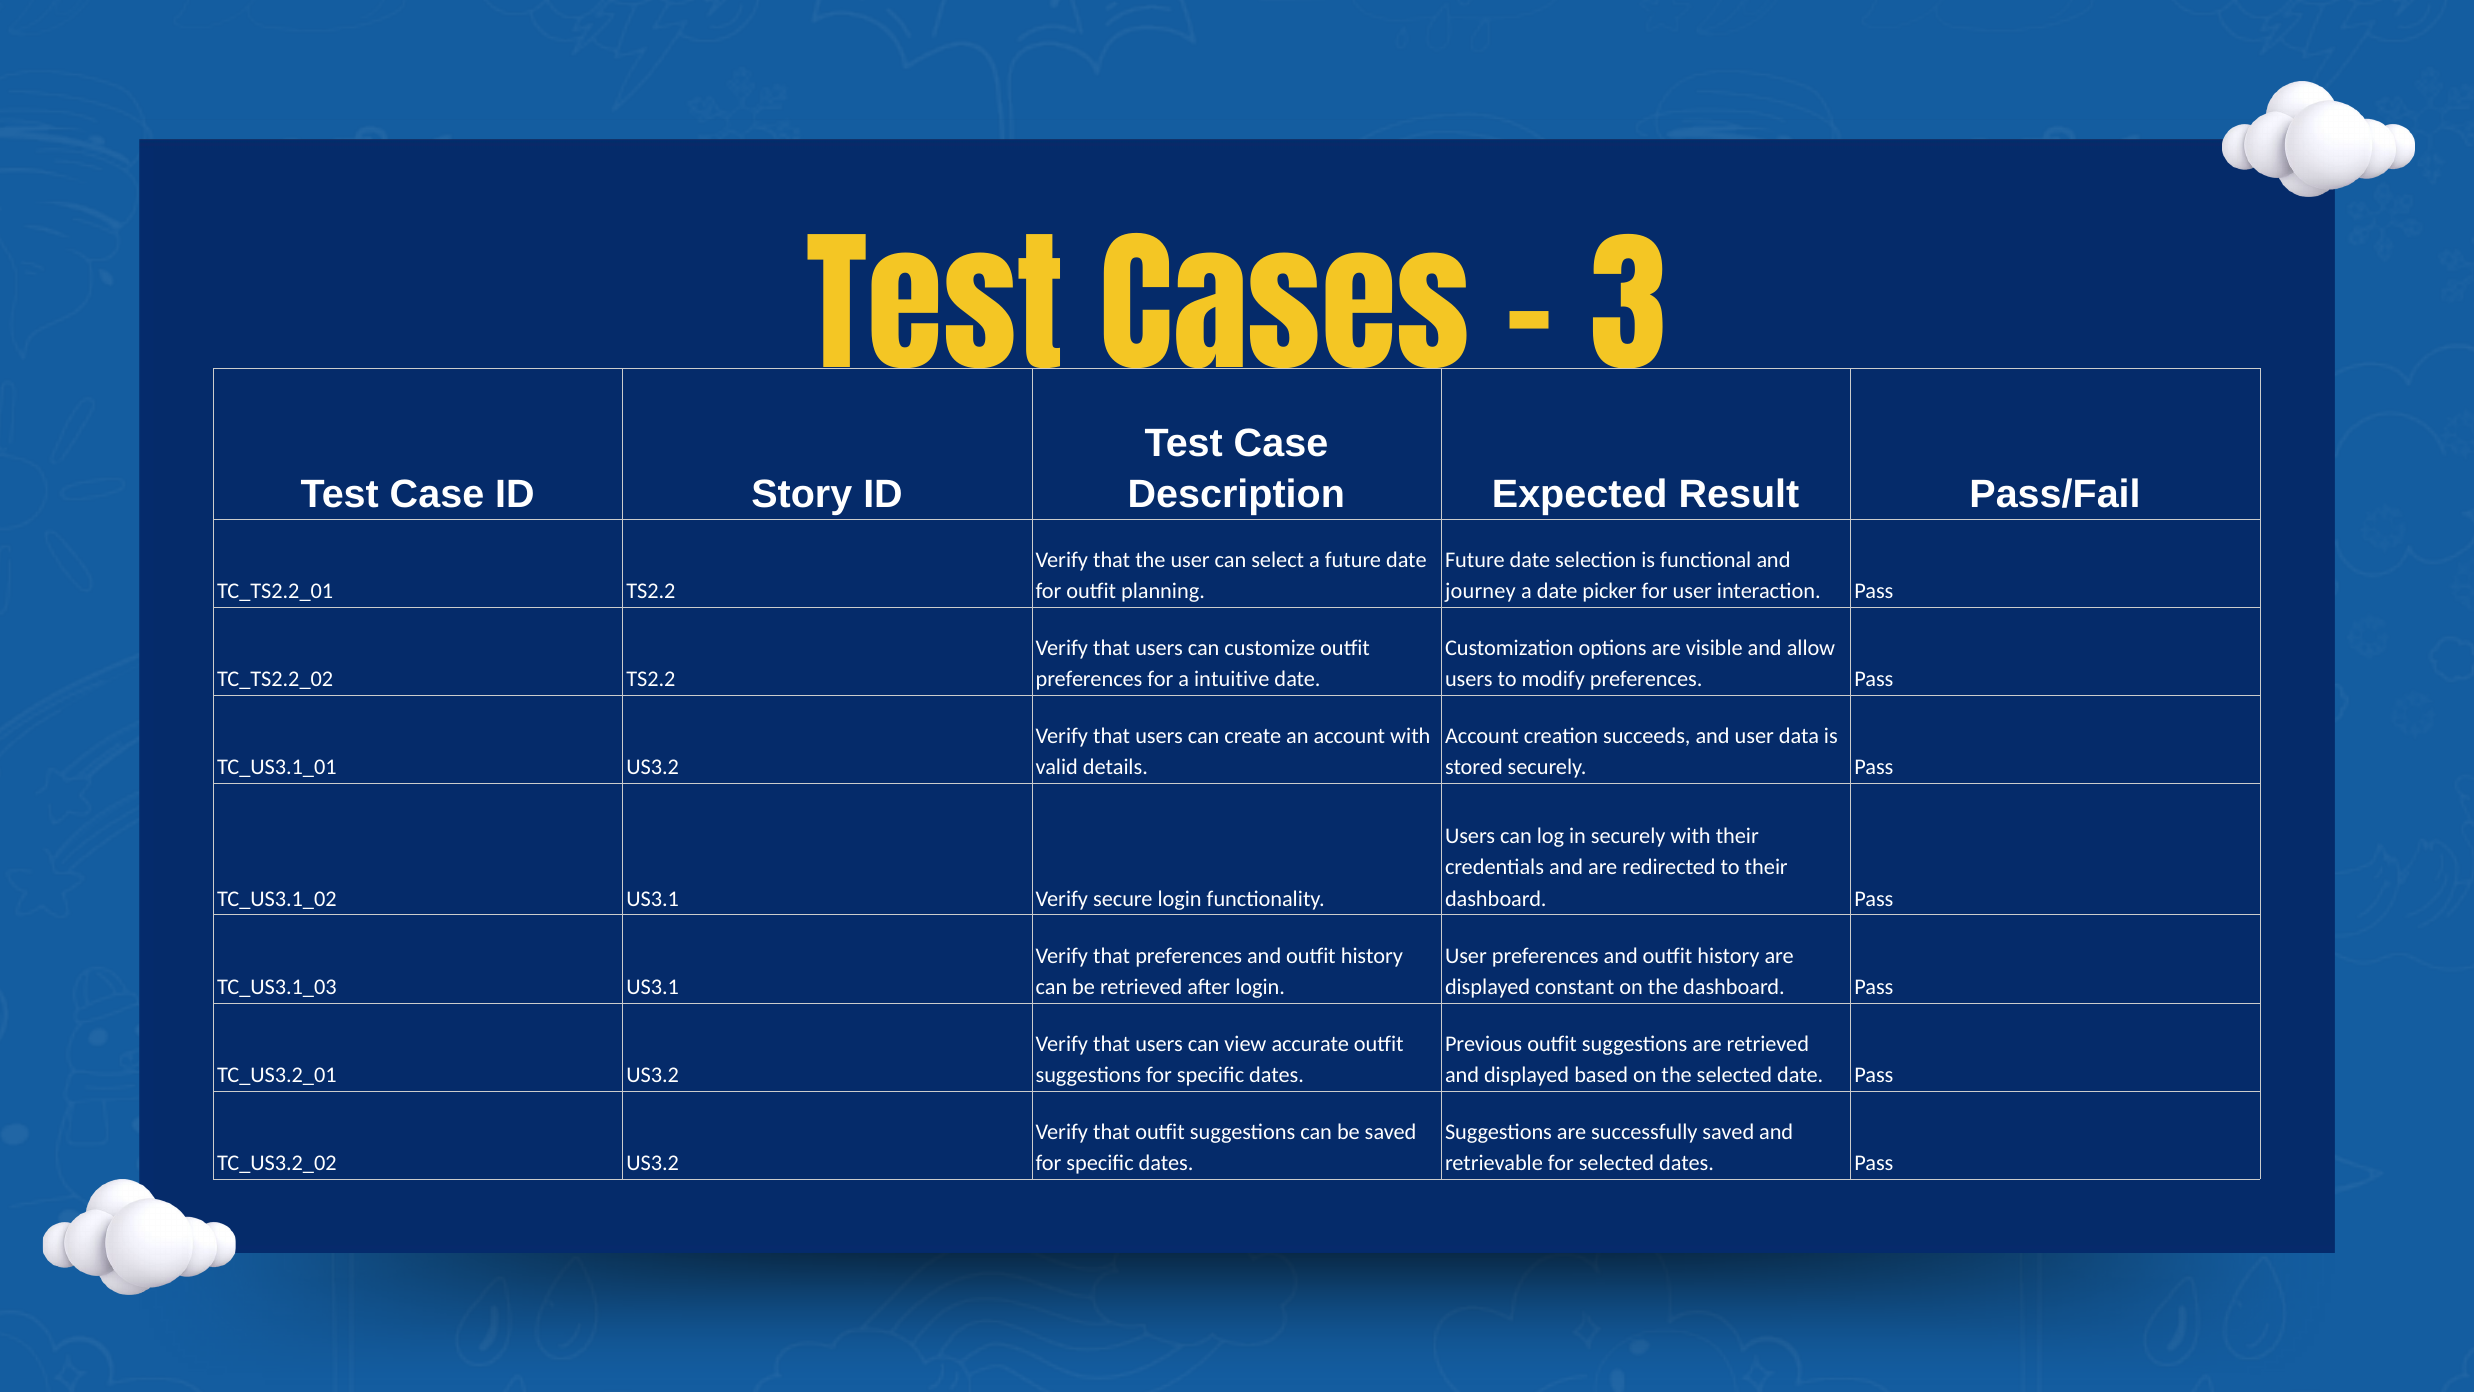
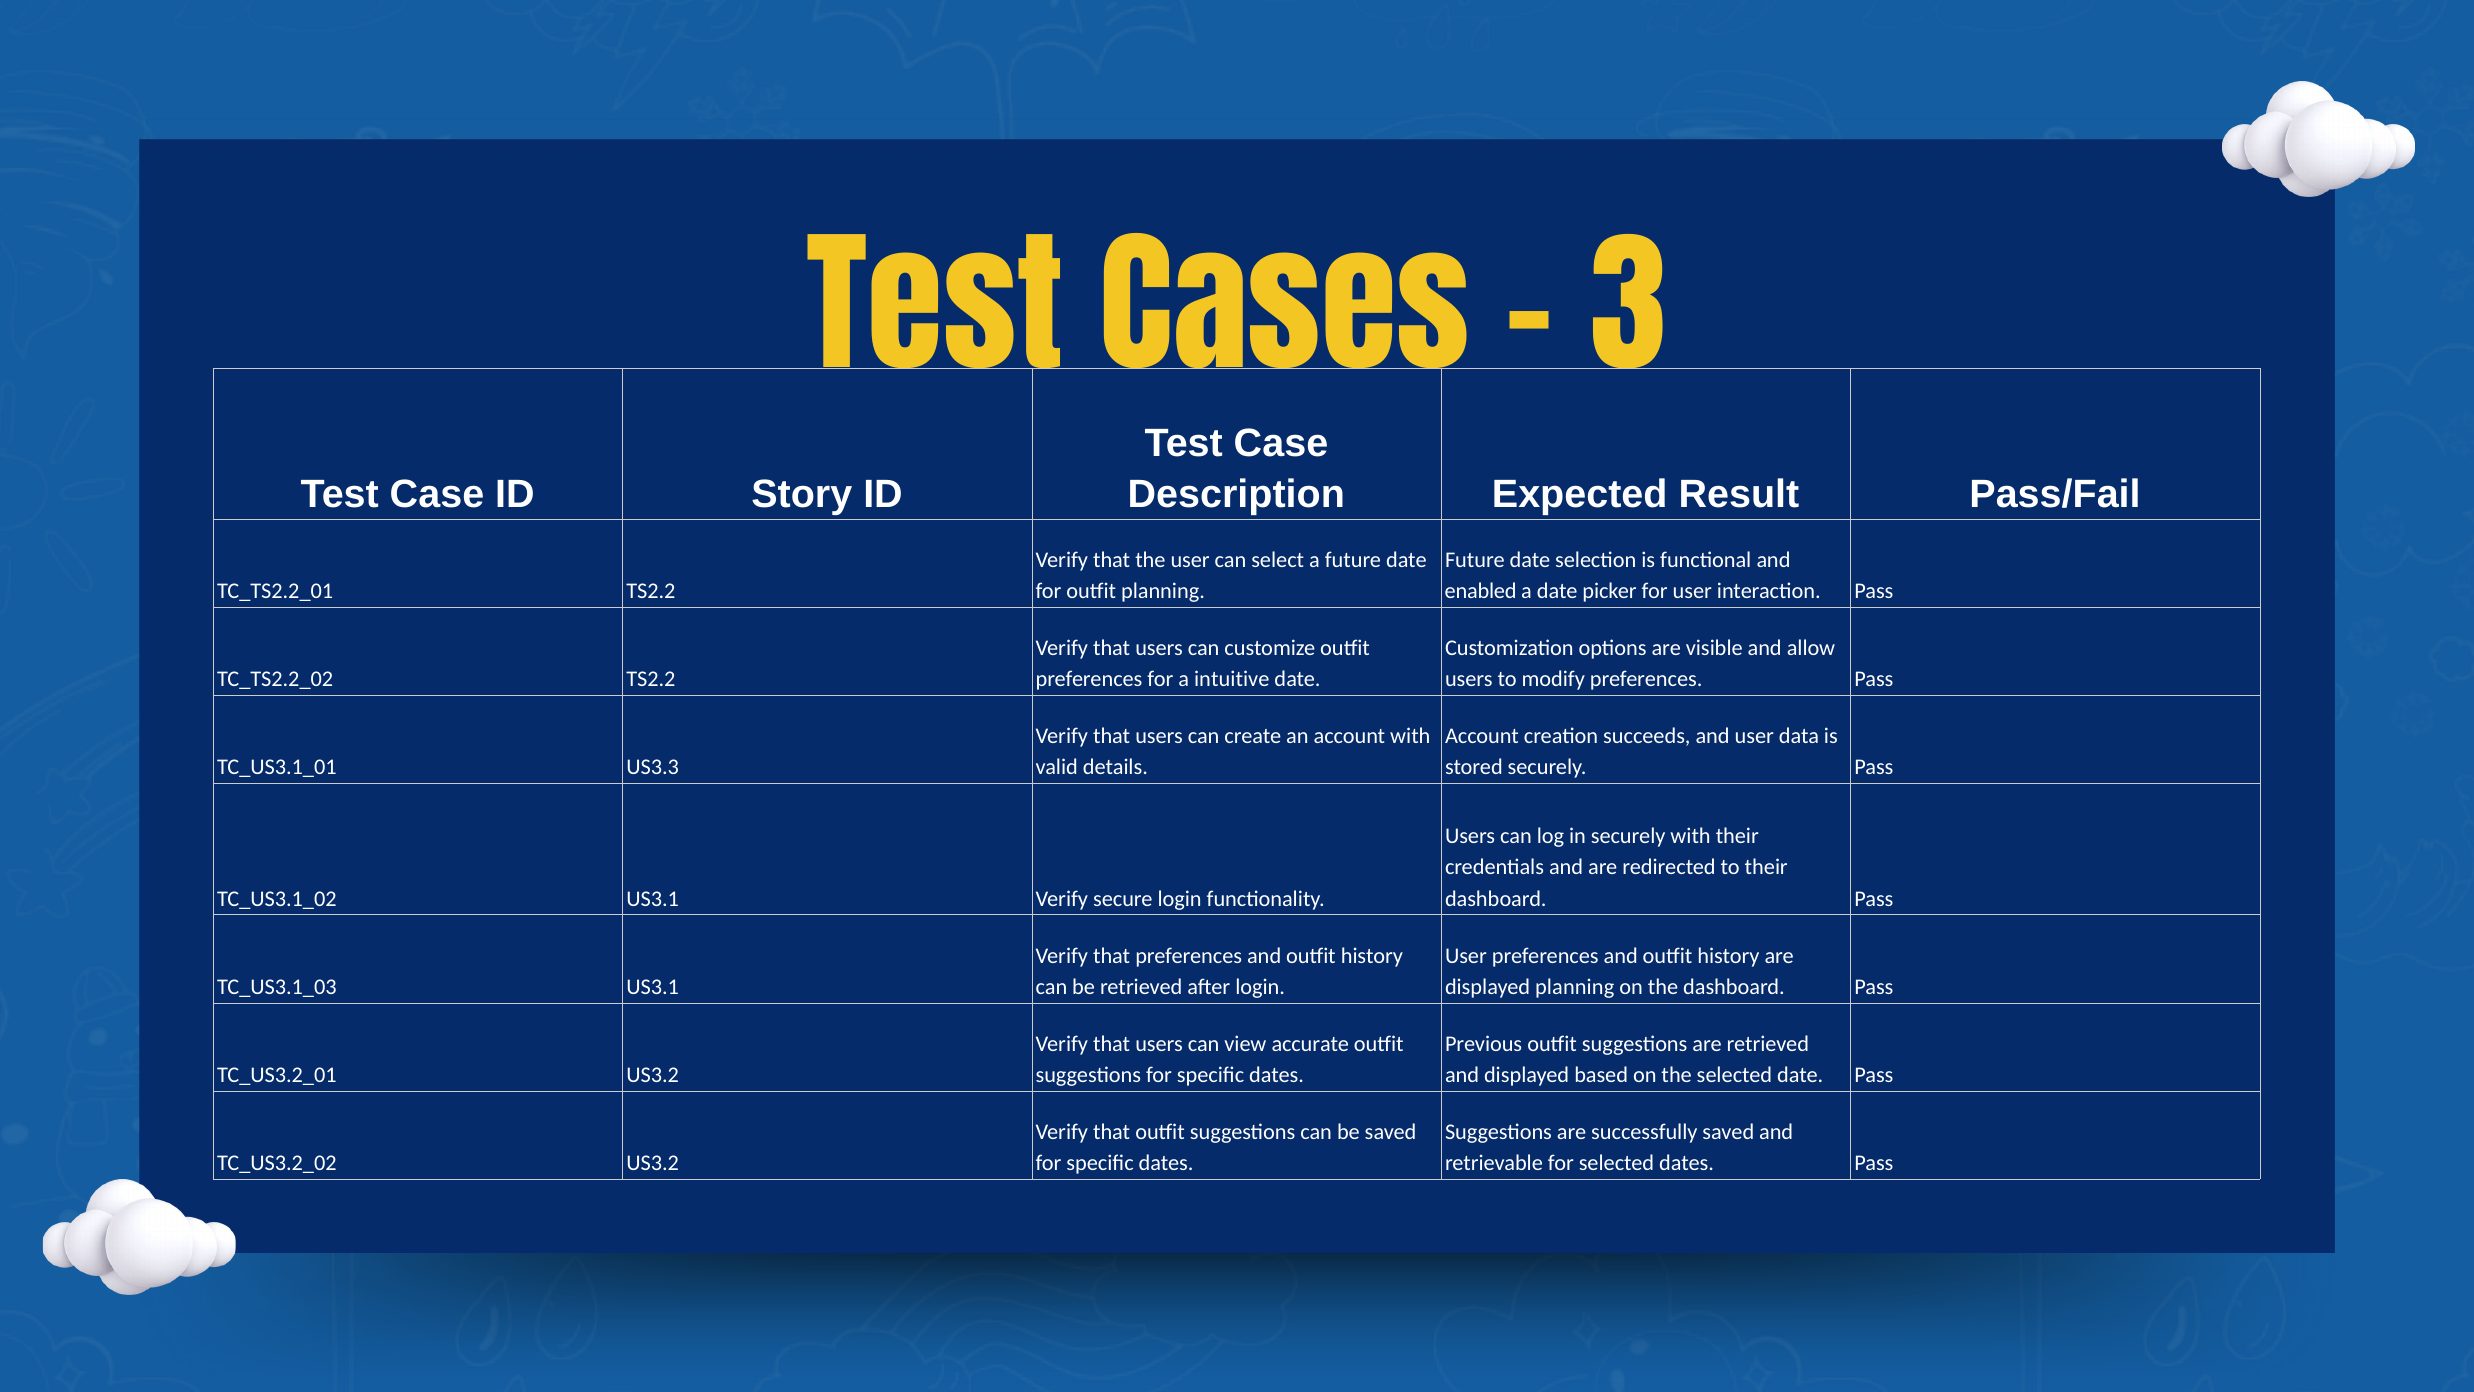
journey: journey -> enabled (1481, 591)
US3.2: US3.2 -> US3.3 (653, 767)
displayed constant: constant -> planning (1575, 987)
